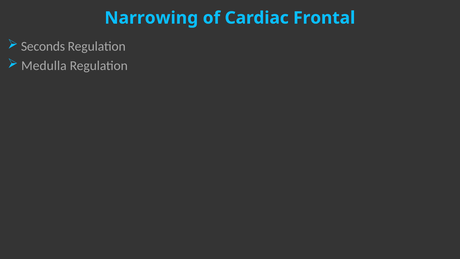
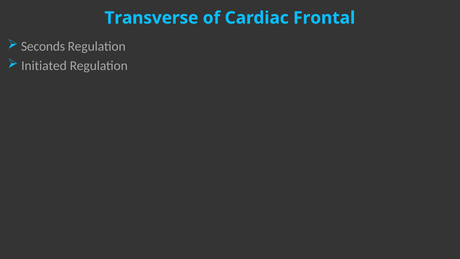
Narrowing: Narrowing -> Transverse (151, 18)
Medulla: Medulla -> Initiated (44, 66)
